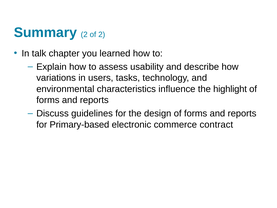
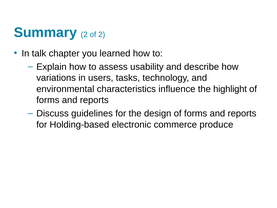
Primary-based: Primary-based -> Holding-based (79, 124)
contract: contract -> produce (216, 124)
